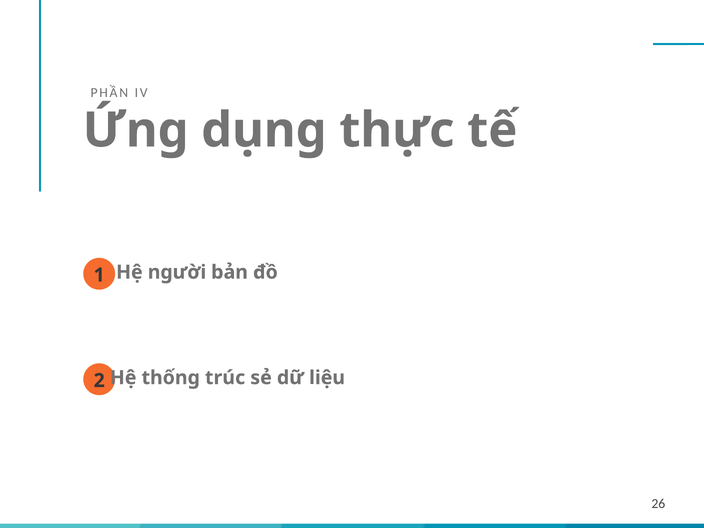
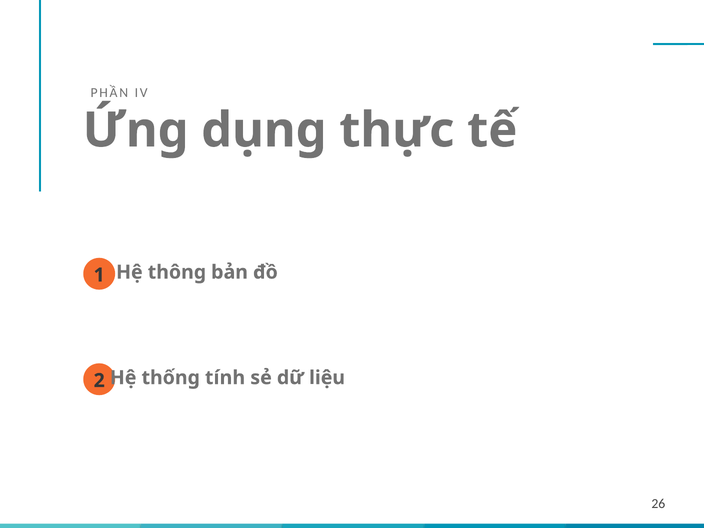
người: người -> thông (177, 272)
trúc: trúc -> tính (225, 378)
